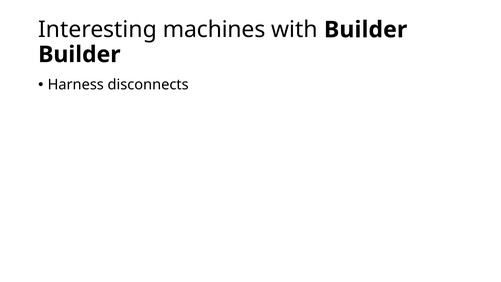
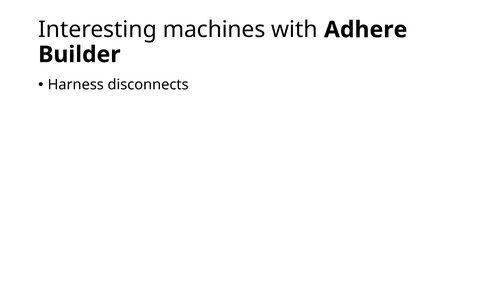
with Builder: Builder -> Adhere (366, 30)
